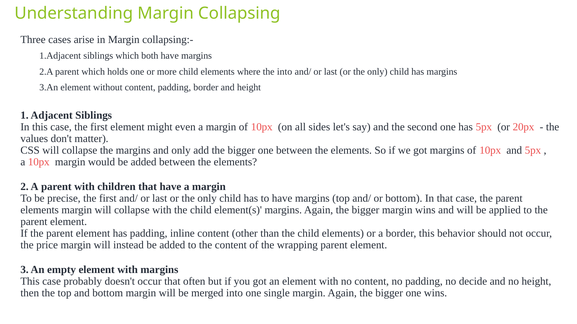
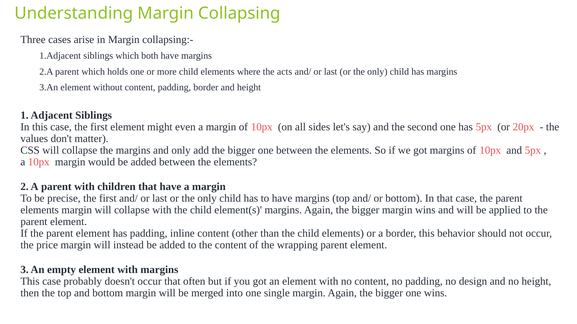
the into: into -> acts (285, 72)
decide: decide -> design (473, 282)
